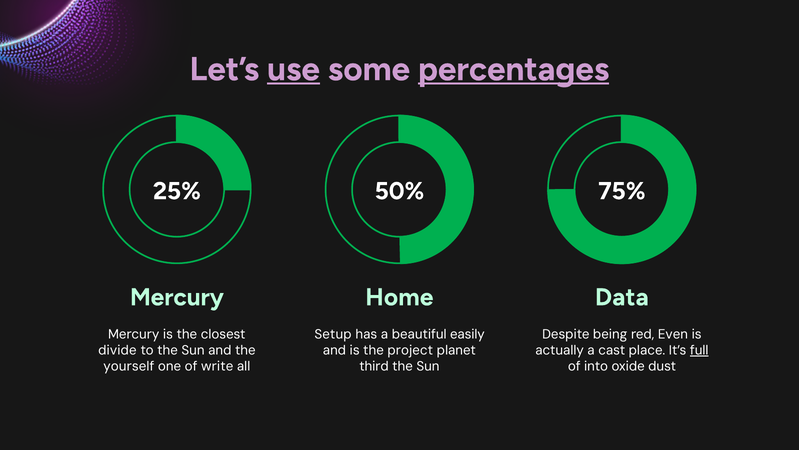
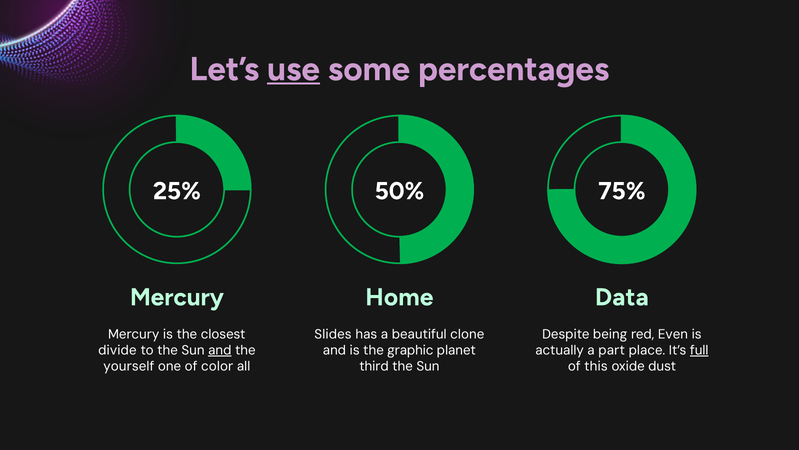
percentages underline: present -> none (514, 69)
Setup: Setup -> Slides (333, 334)
easily: easily -> clone (467, 334)
and underline: none -> present (220, 350)
project: project -> graphic (410, 350)
cast: cast -> part (612, 350)
write: write -> color (217, 366)
into: into -> this (596, 366)
